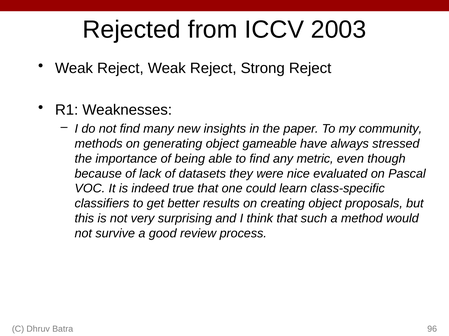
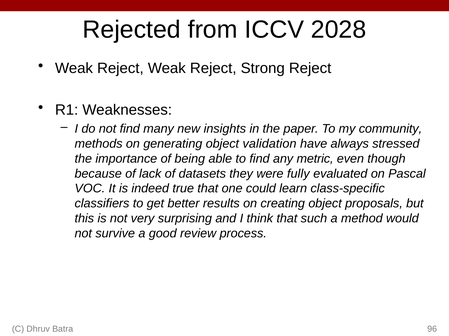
2003: 2003 -> 2028 (339, 30)
gameable: gameable -> validation (270, 144)
nice: nice -> fully (298, 174)
